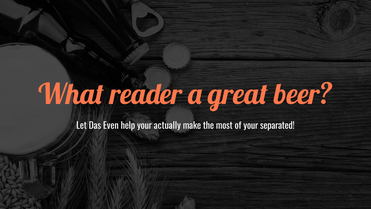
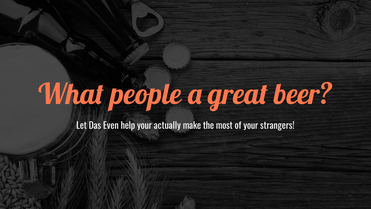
reader: reader -> people (146, 94)
separated: separated -> strangers (277, 126)
